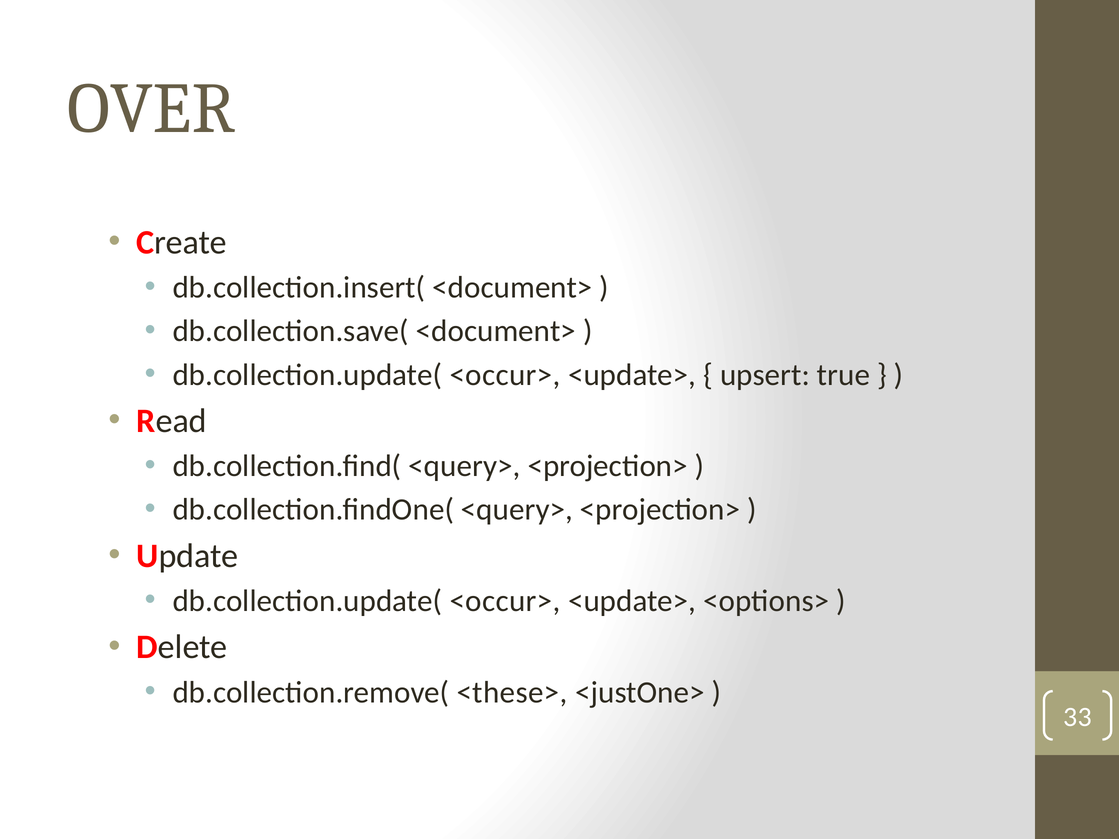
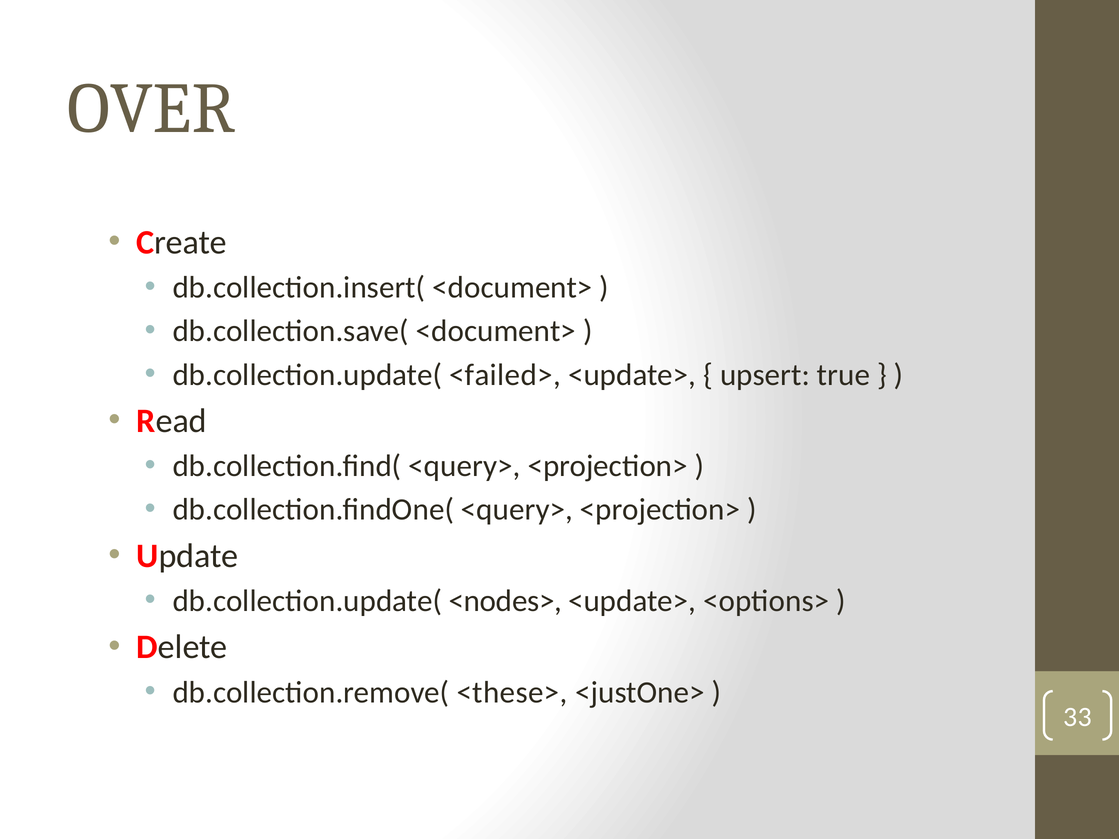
<occur>: <occur> -> <failed> (505, 375)
<occur>: <occur> -> <nodes> (505, 601)
